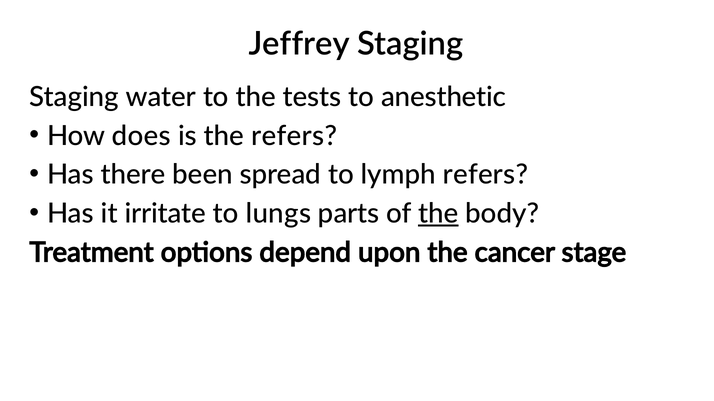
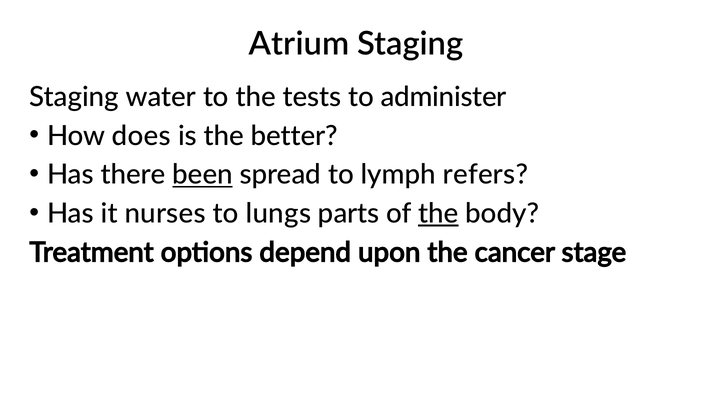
Jeffrey: Jeffrey -> Atrium (299, 44)
anesthetic: anesthetic -> administer (444, 97)
the refers: refers -> better (294, 136)
been underline: none -> present (203, 175)
irritate: irritate -> nurses (165, 214)
